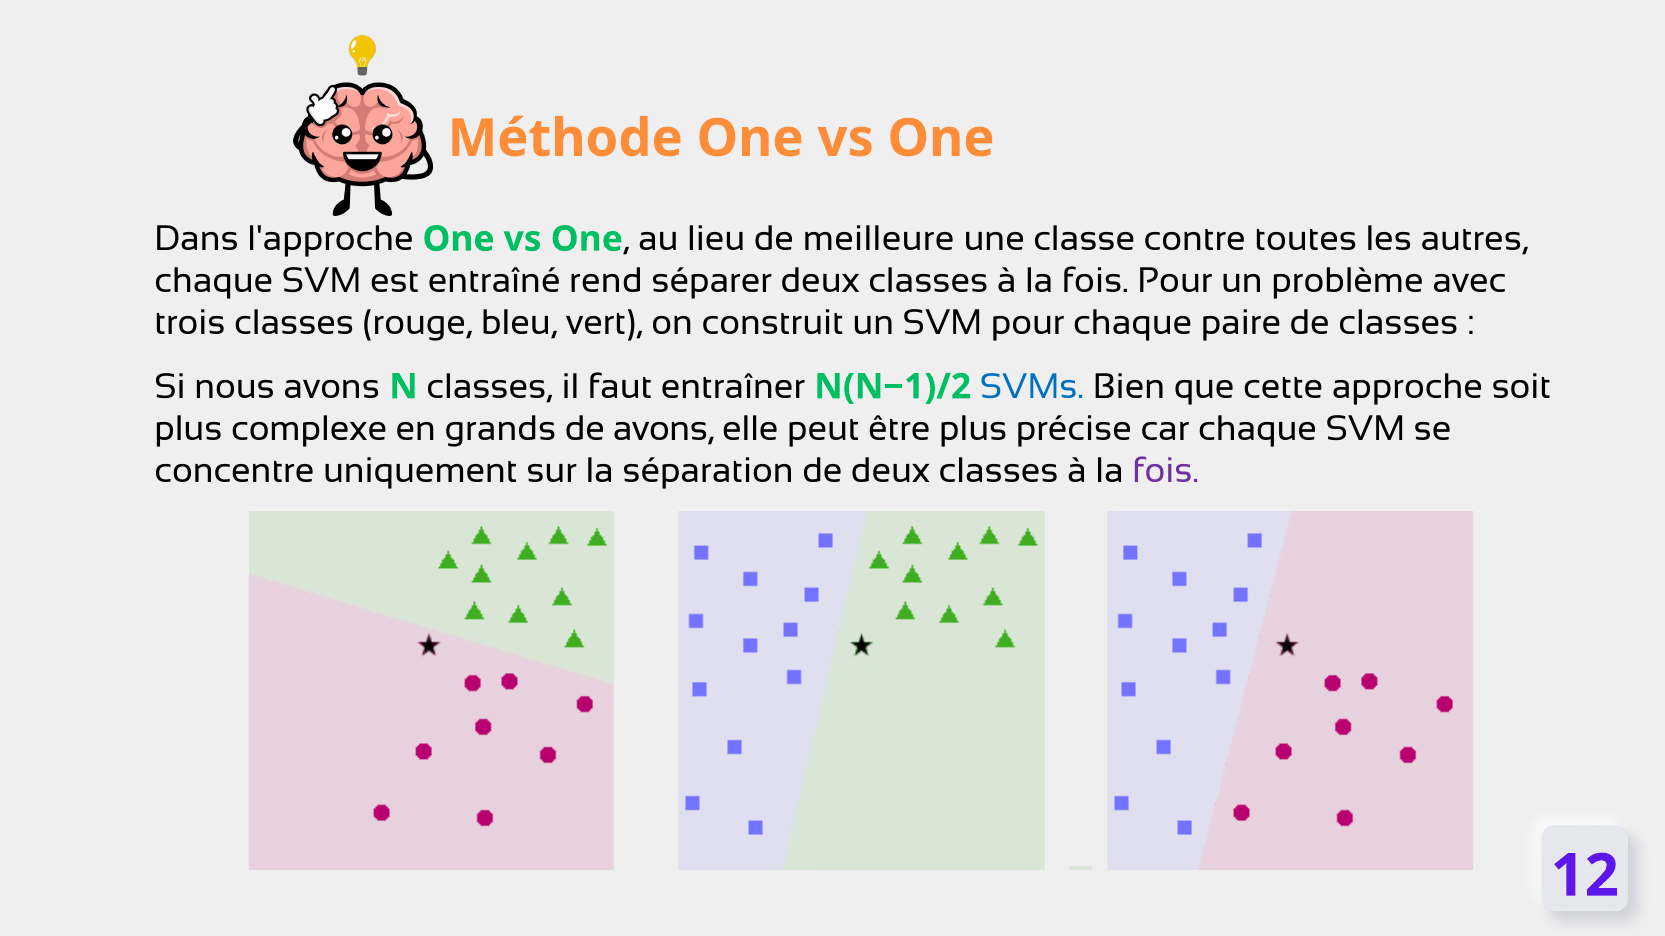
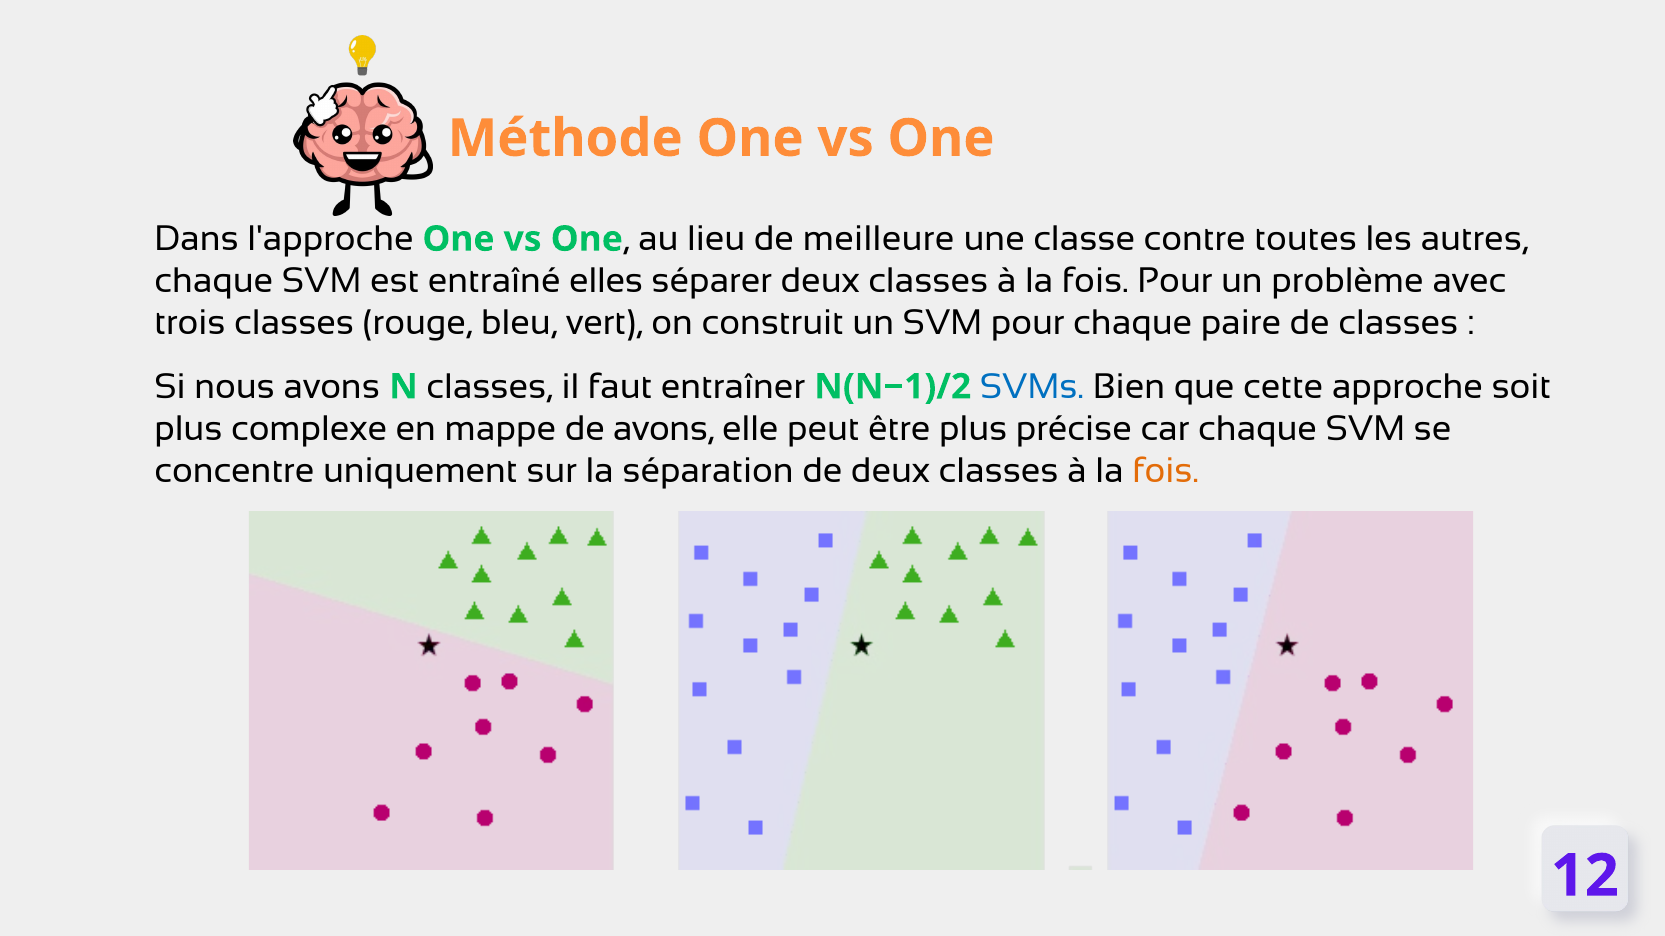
rend: rend -> elles (606, 281)
grands: grands -> mappe (500, 429)
fois colour: purple -> orange (1166, 471)
